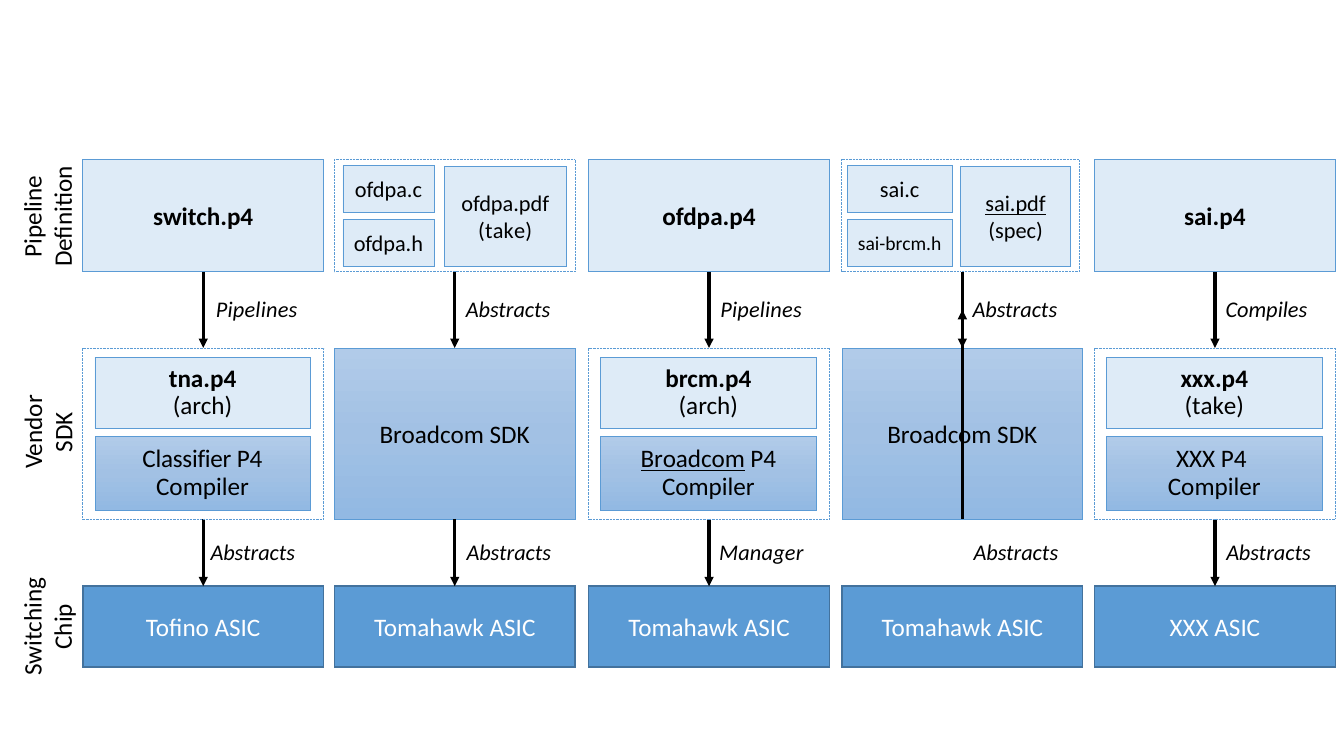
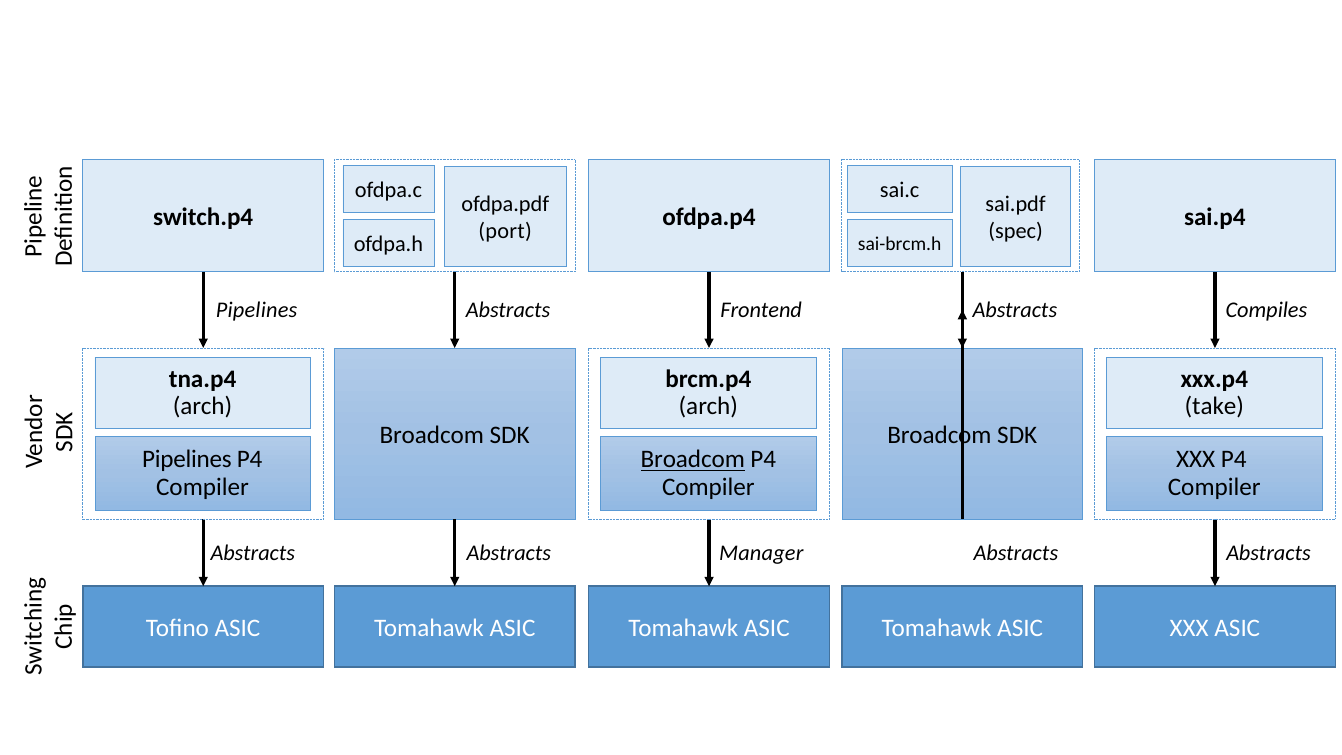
sai.pdf underline: present -> none (1016, 205)
take: take -> port (505, 231)
Pipelines: Pipelines -> Frontend (761, 310)
Classifier: Classifier -> Pipelines (187, 459)
